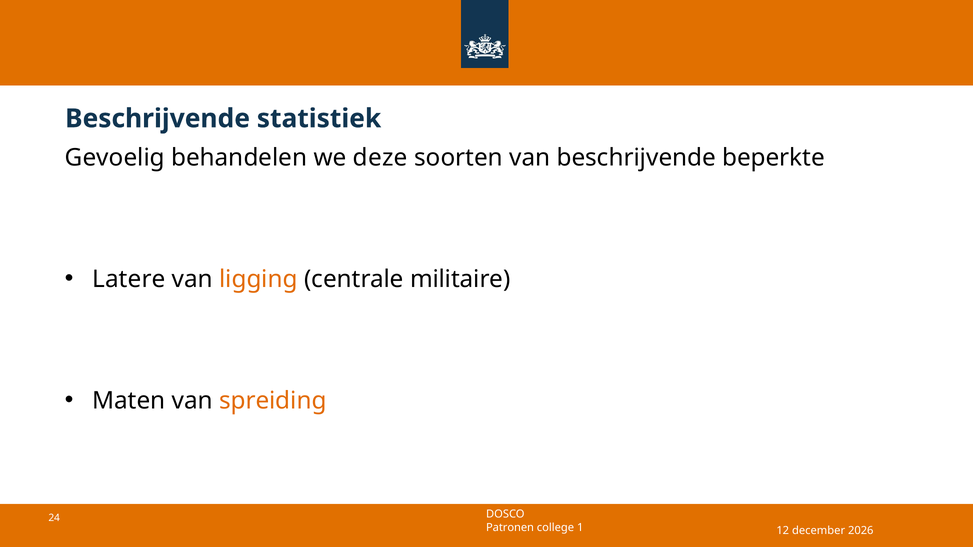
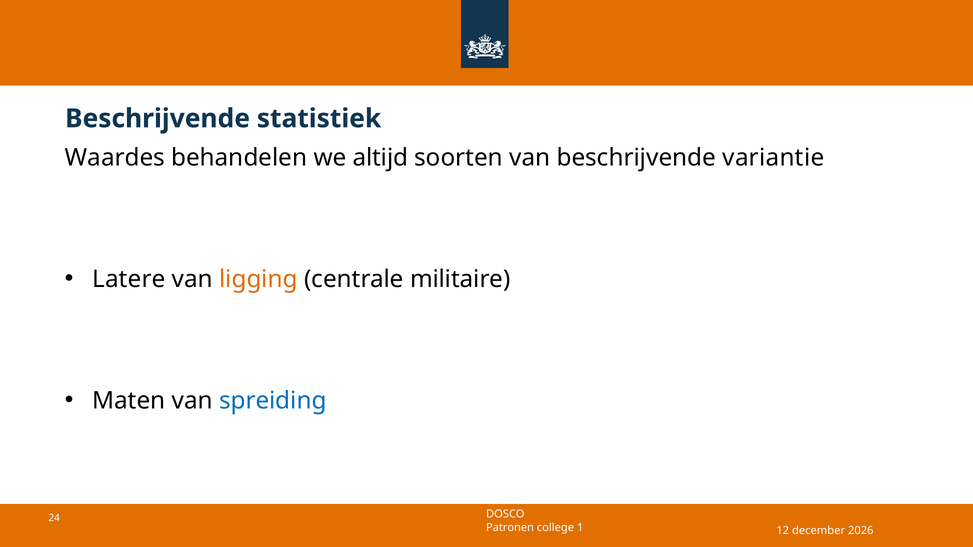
Gevoelig: Gevoelig -> Waardes (115, 158)
deze: deze -> altijd (380, 158)
beperkte: beperkte -> variantie (773, 158)
spreiding colour: orange -> blue (273, 401)
